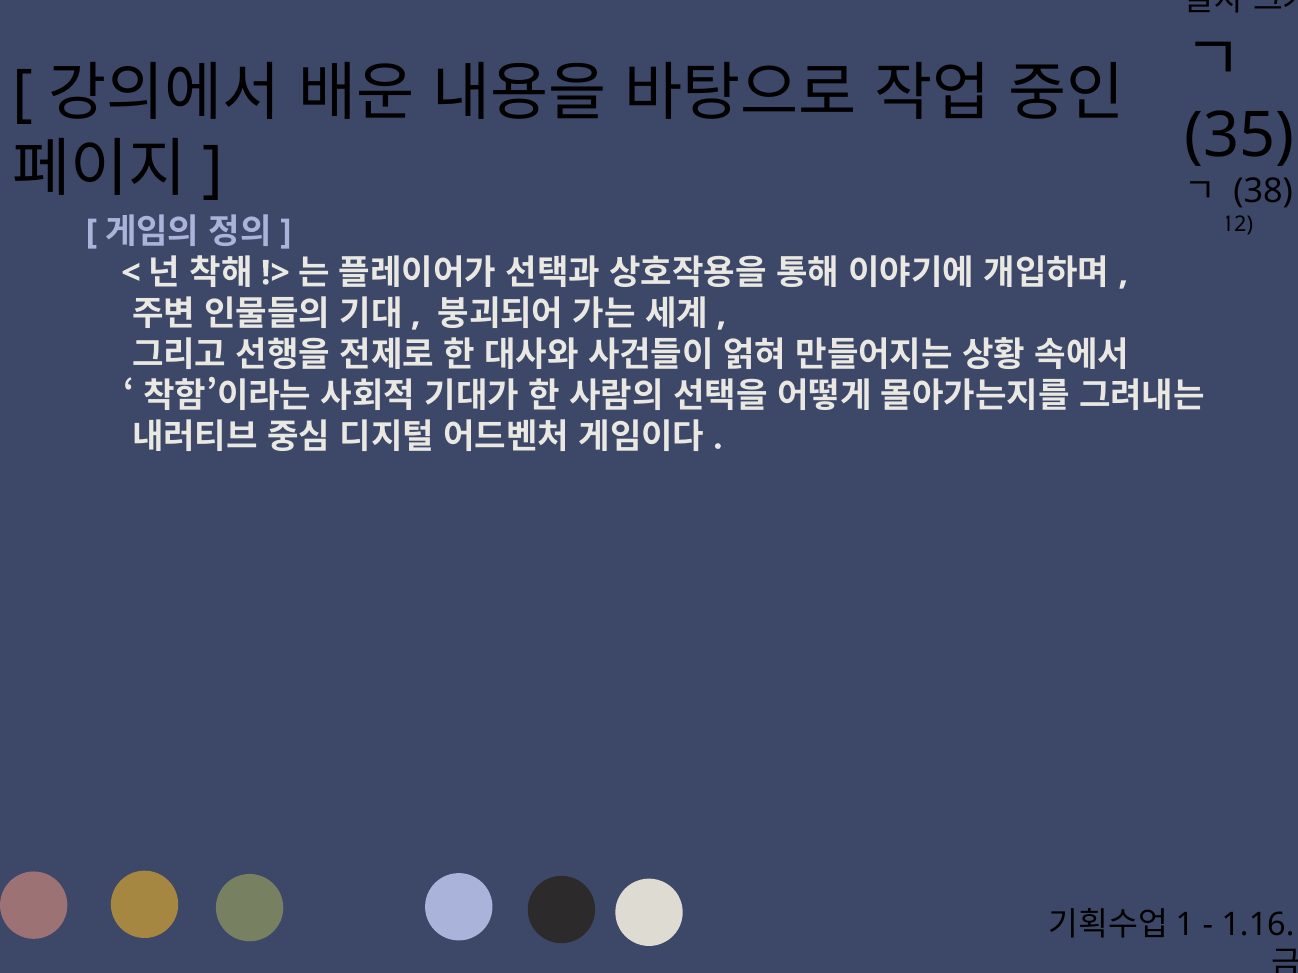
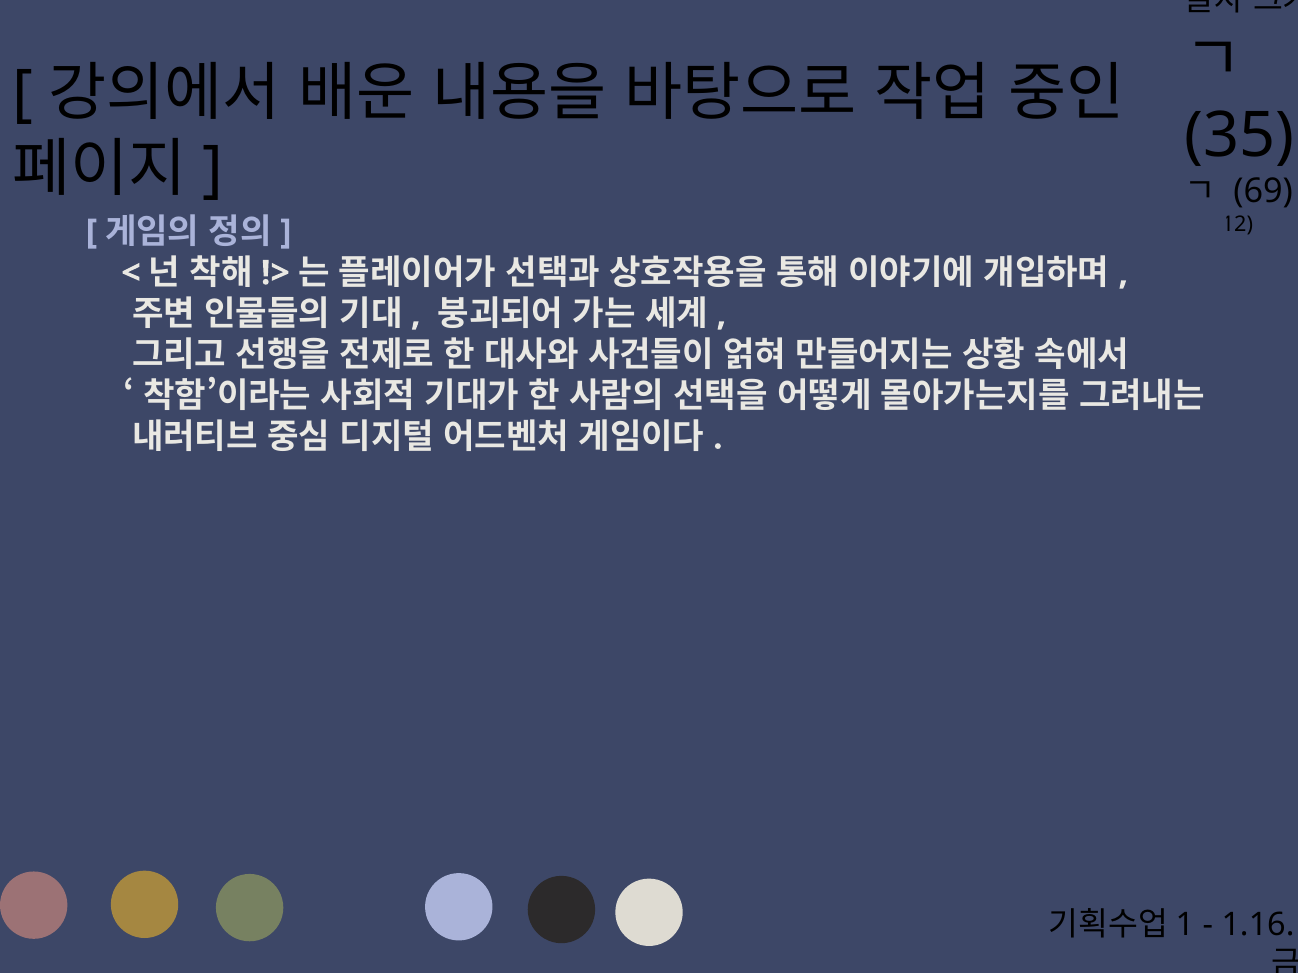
38: 38 -> 69 (1263, 192)
